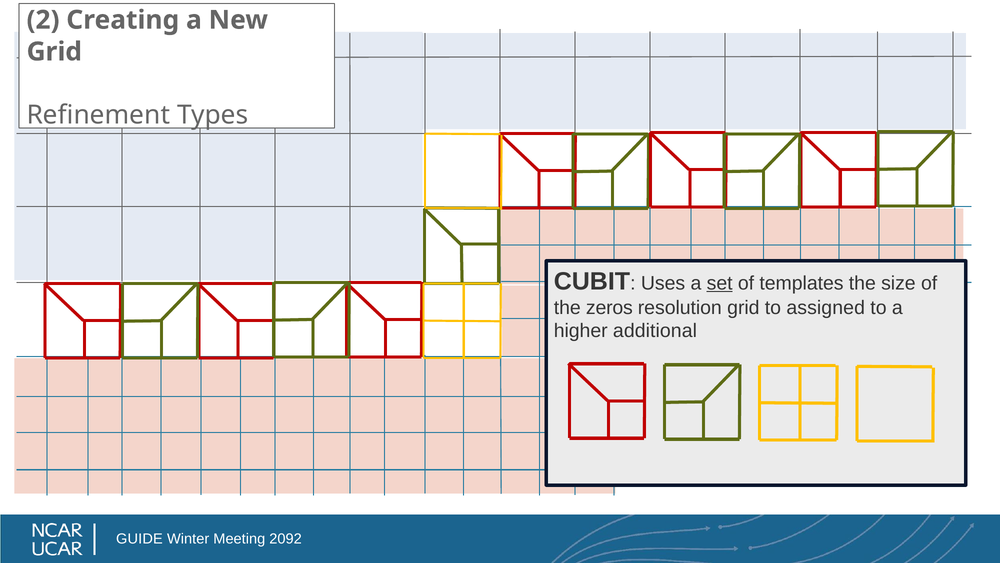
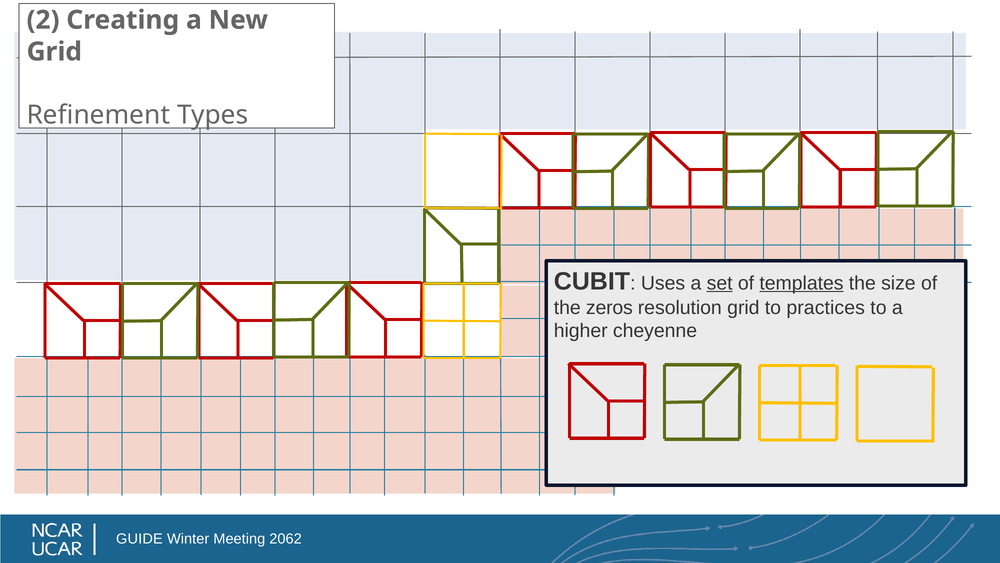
templates underline: none -> present (802, 283)
assigned: assigned -> practices (826, 307)
additional: additional -> cheyenne (655, 331)
2092: 2092 -> 2062 (286, 538)
